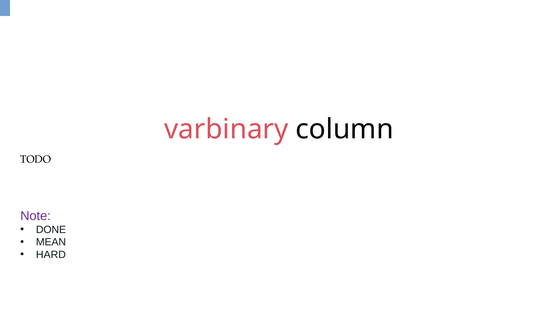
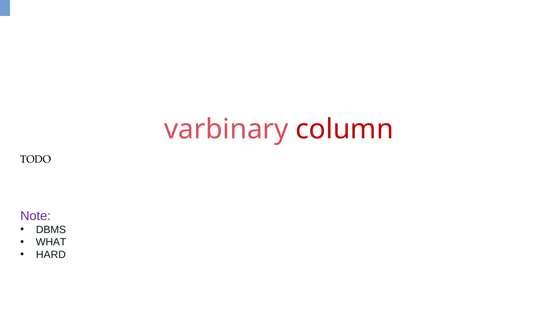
column colour: black -> red (345, 129)
DONE: DONE -> DBMS (51, 230)
MEAN: MEAN -> WHAT (51, 242)
